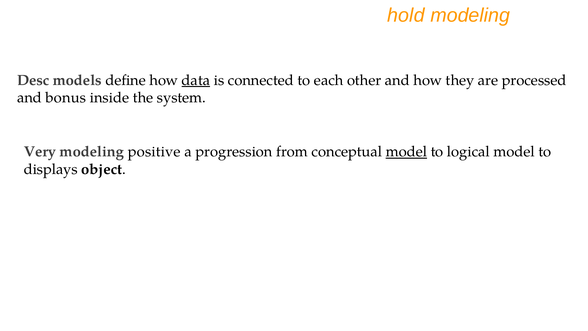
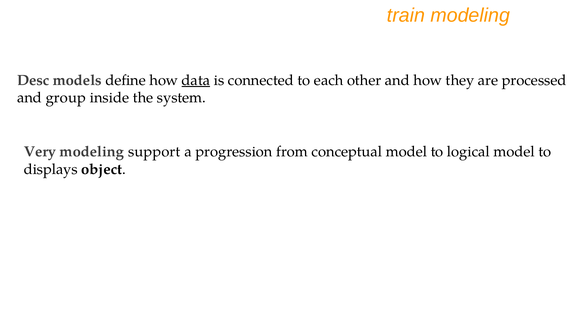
hold: hold -> train (406, 15)
bonus: bonus -> group (66, 98)
positive: positive -> support (154, 152)
model underline: present -> none (406, 152)
